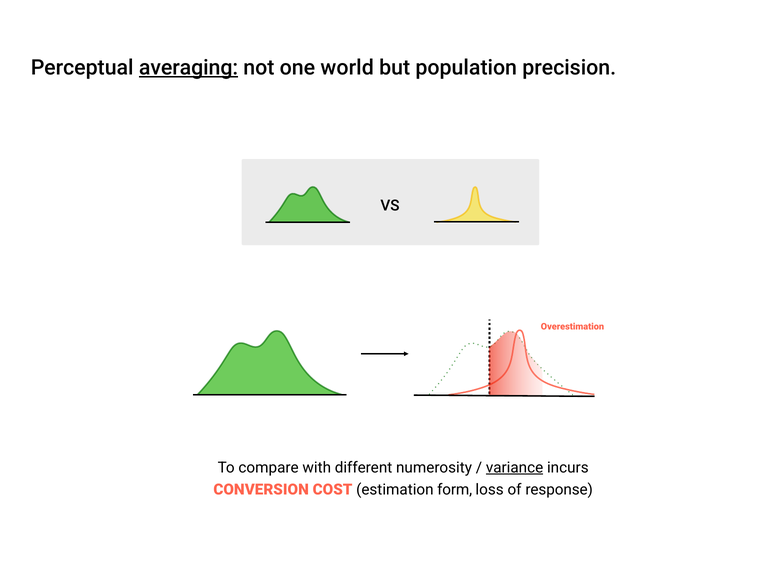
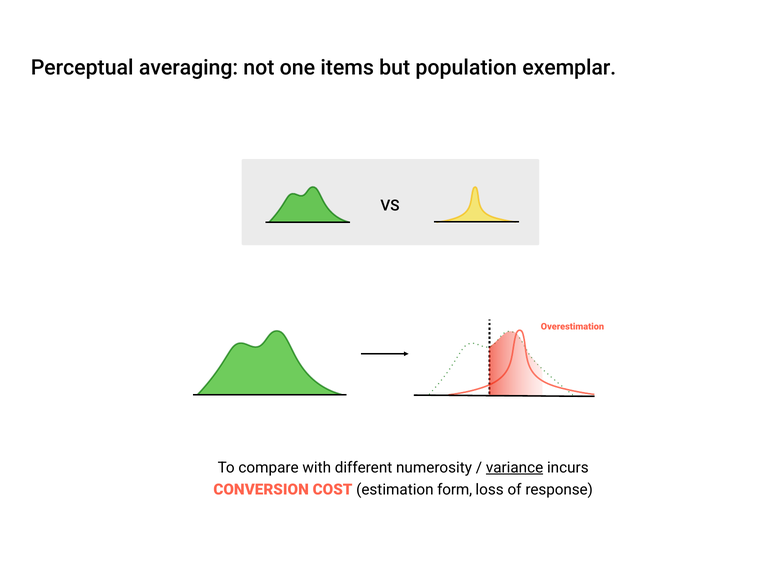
averaging underline: present -> none (188, 68)
world: world -> items (347, 68)
precision: precision -> exemplar (569, 68)
